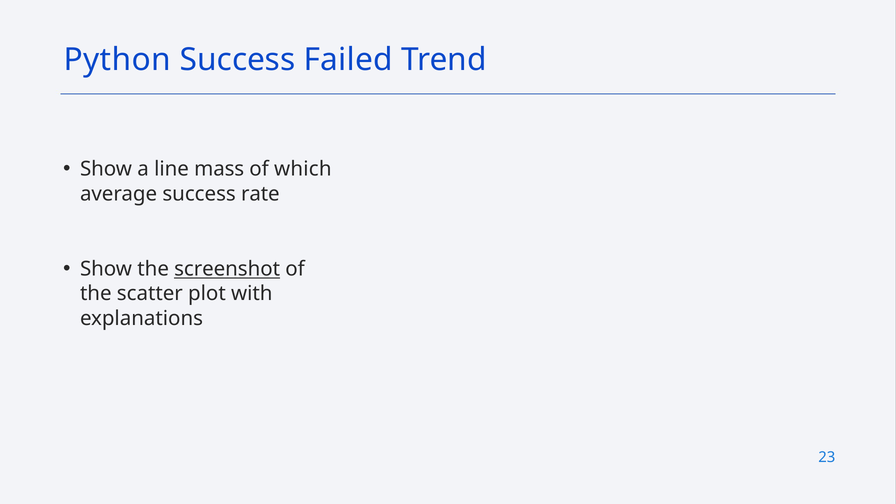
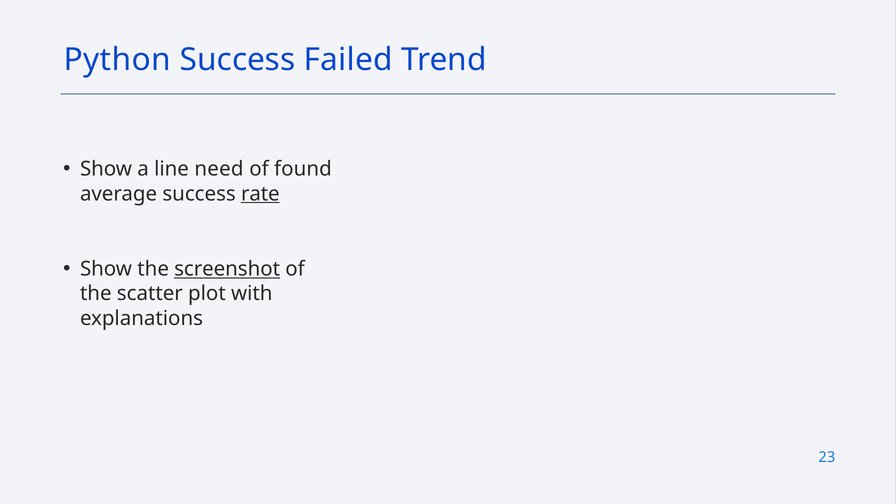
mass: mass -> need (219, 169)
which: which -> found (303, 169)
rate underline: none -> present (260, 194)
